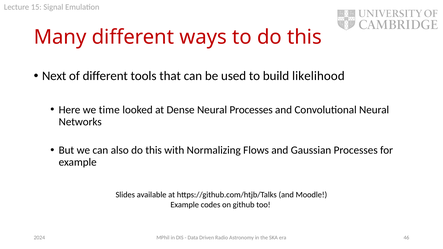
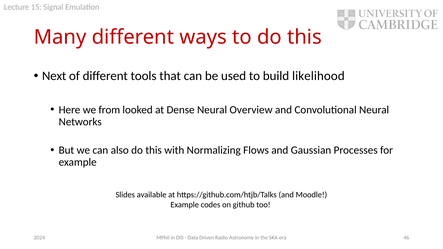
time: time -> from (109, 110)
Neural Processes: Processes -> Overview (251, 110)
